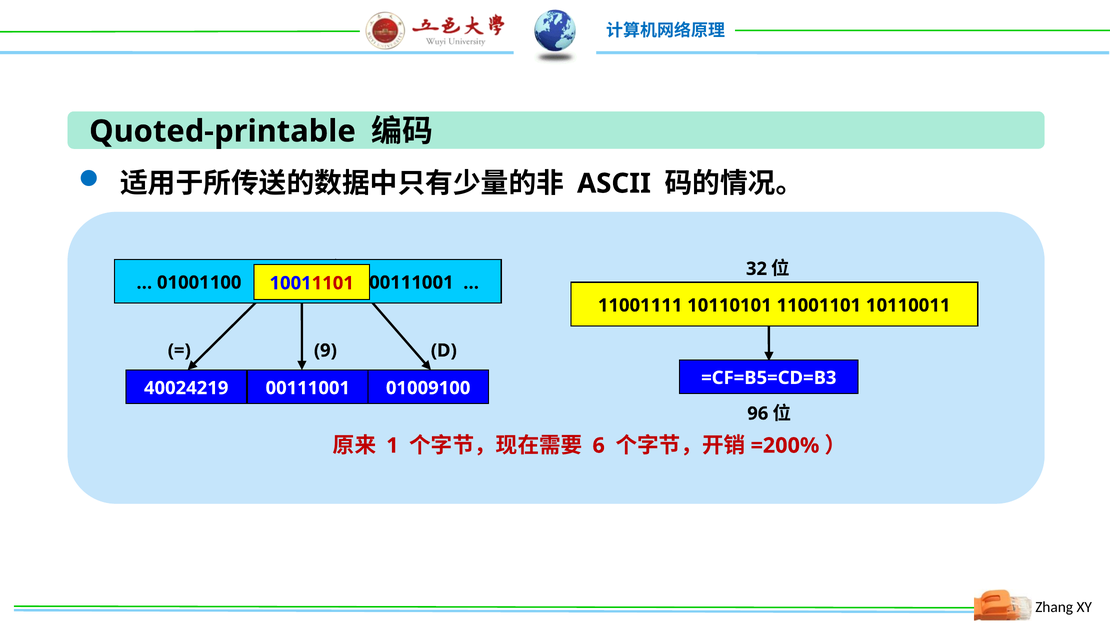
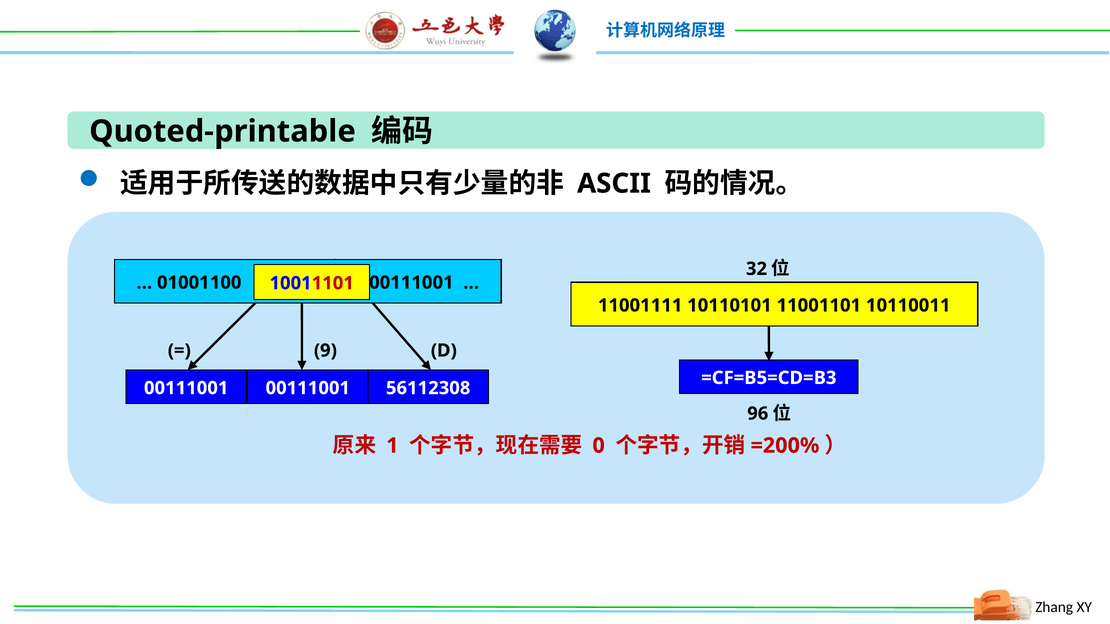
40024219: 40024219 -> 00111001 (186, 388)
01009100: 01009100 -> 56112308 (428, 388)
6: 6 -> 0 (599, 446)
